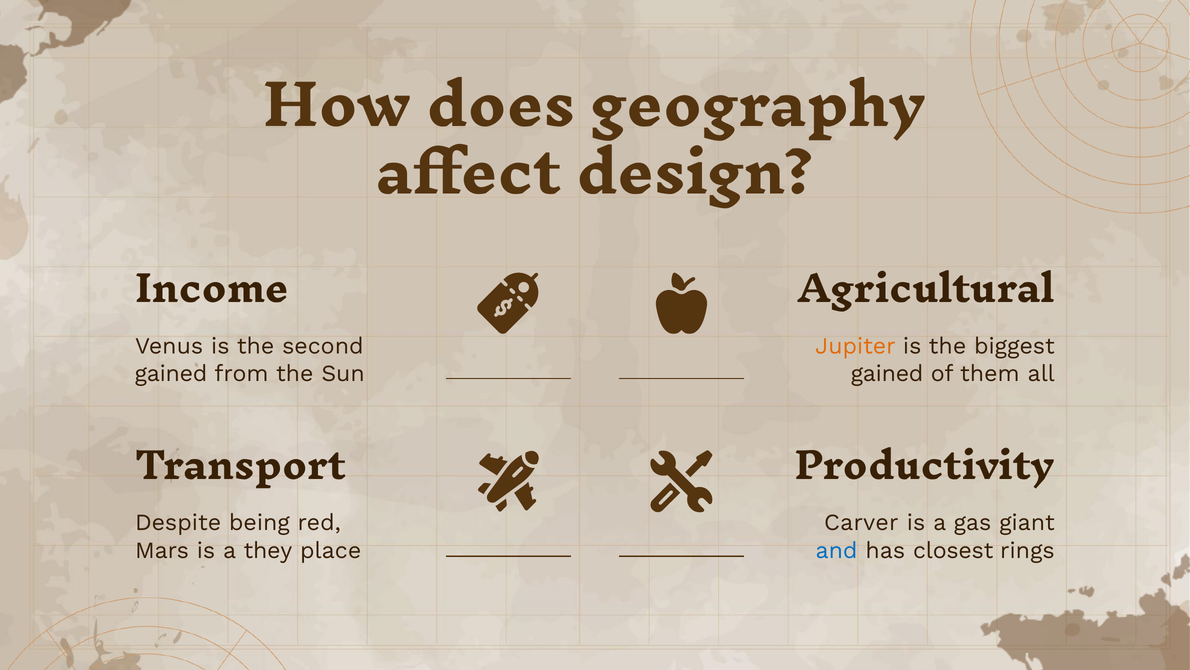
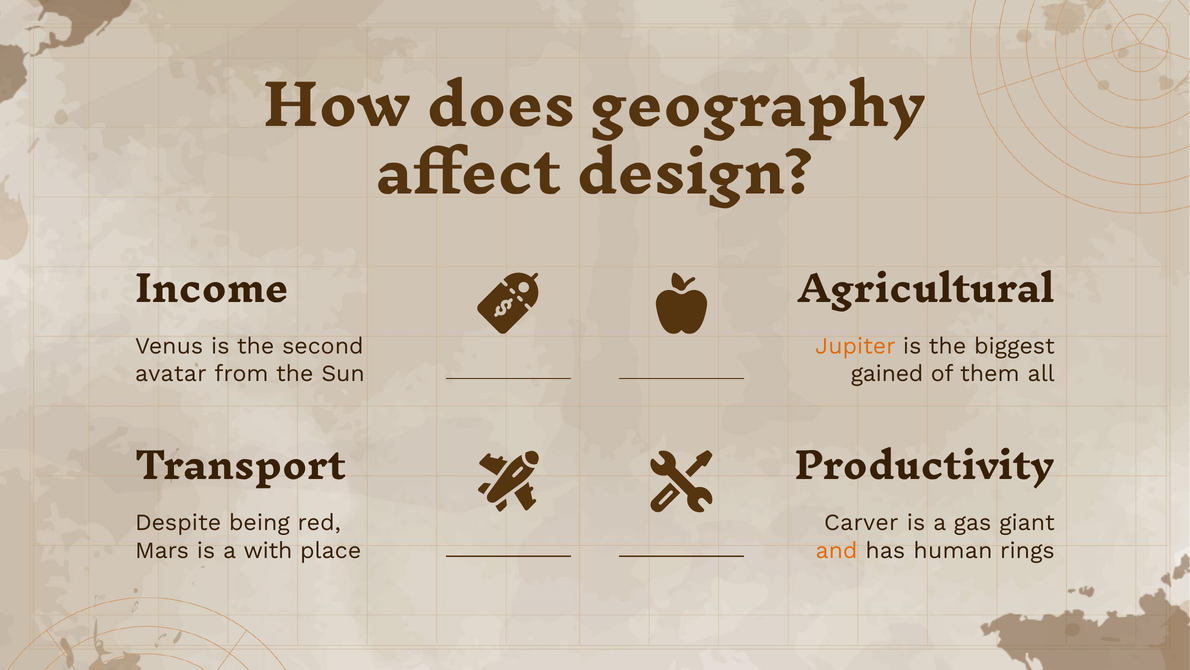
gained: gained -> avatar (171, 373)
they: they -> with (268, 550)
and colour: blue -> orange (837, 550)
closest: closest -> human (953, 550)
